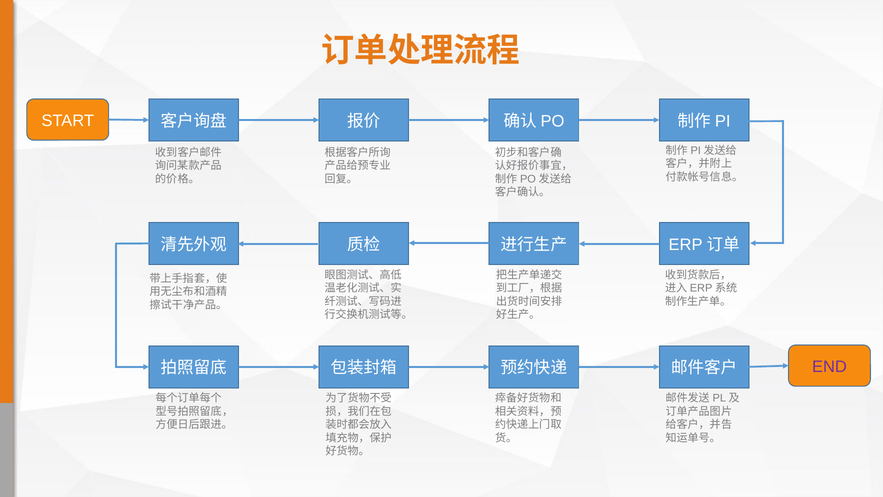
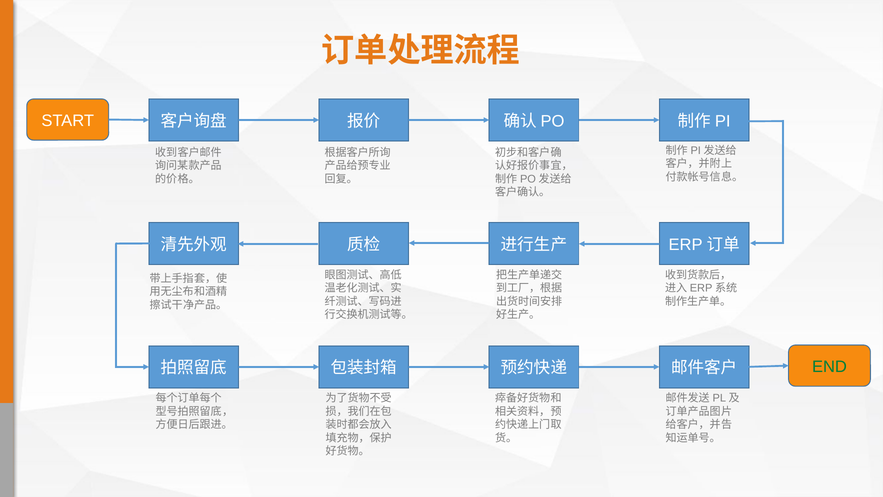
END colour: purple -> green (829, 367)
